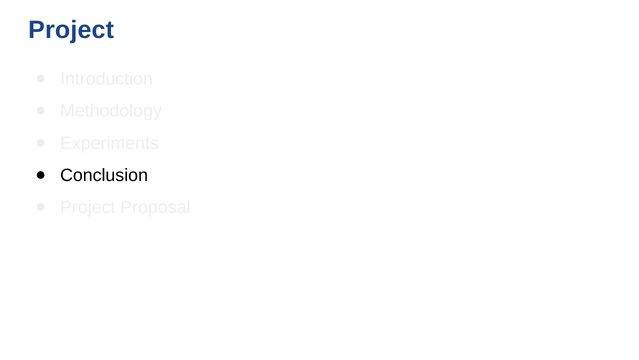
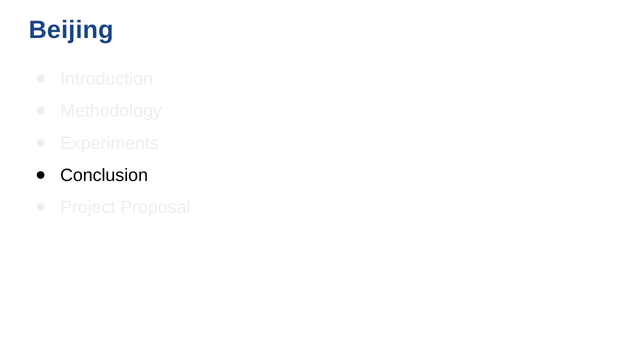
Project: Project -> Beijing (71, 30)
